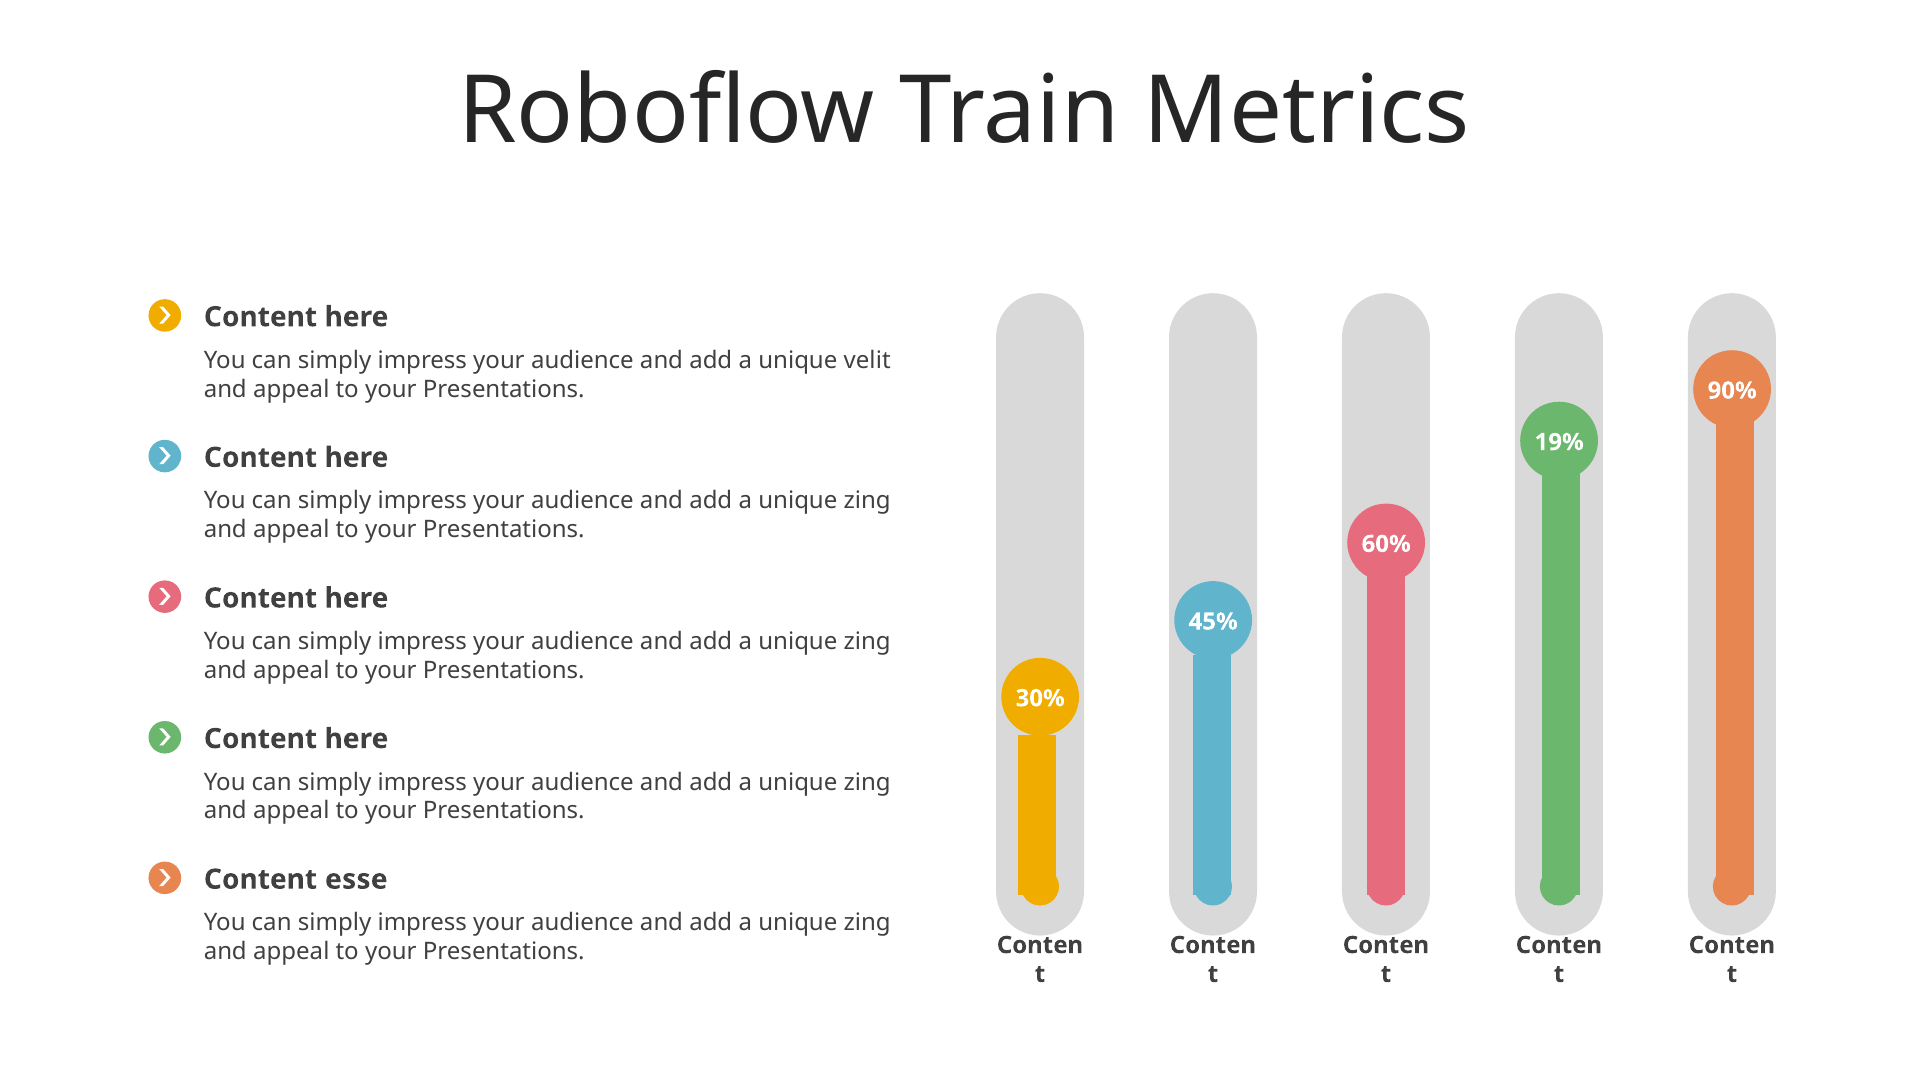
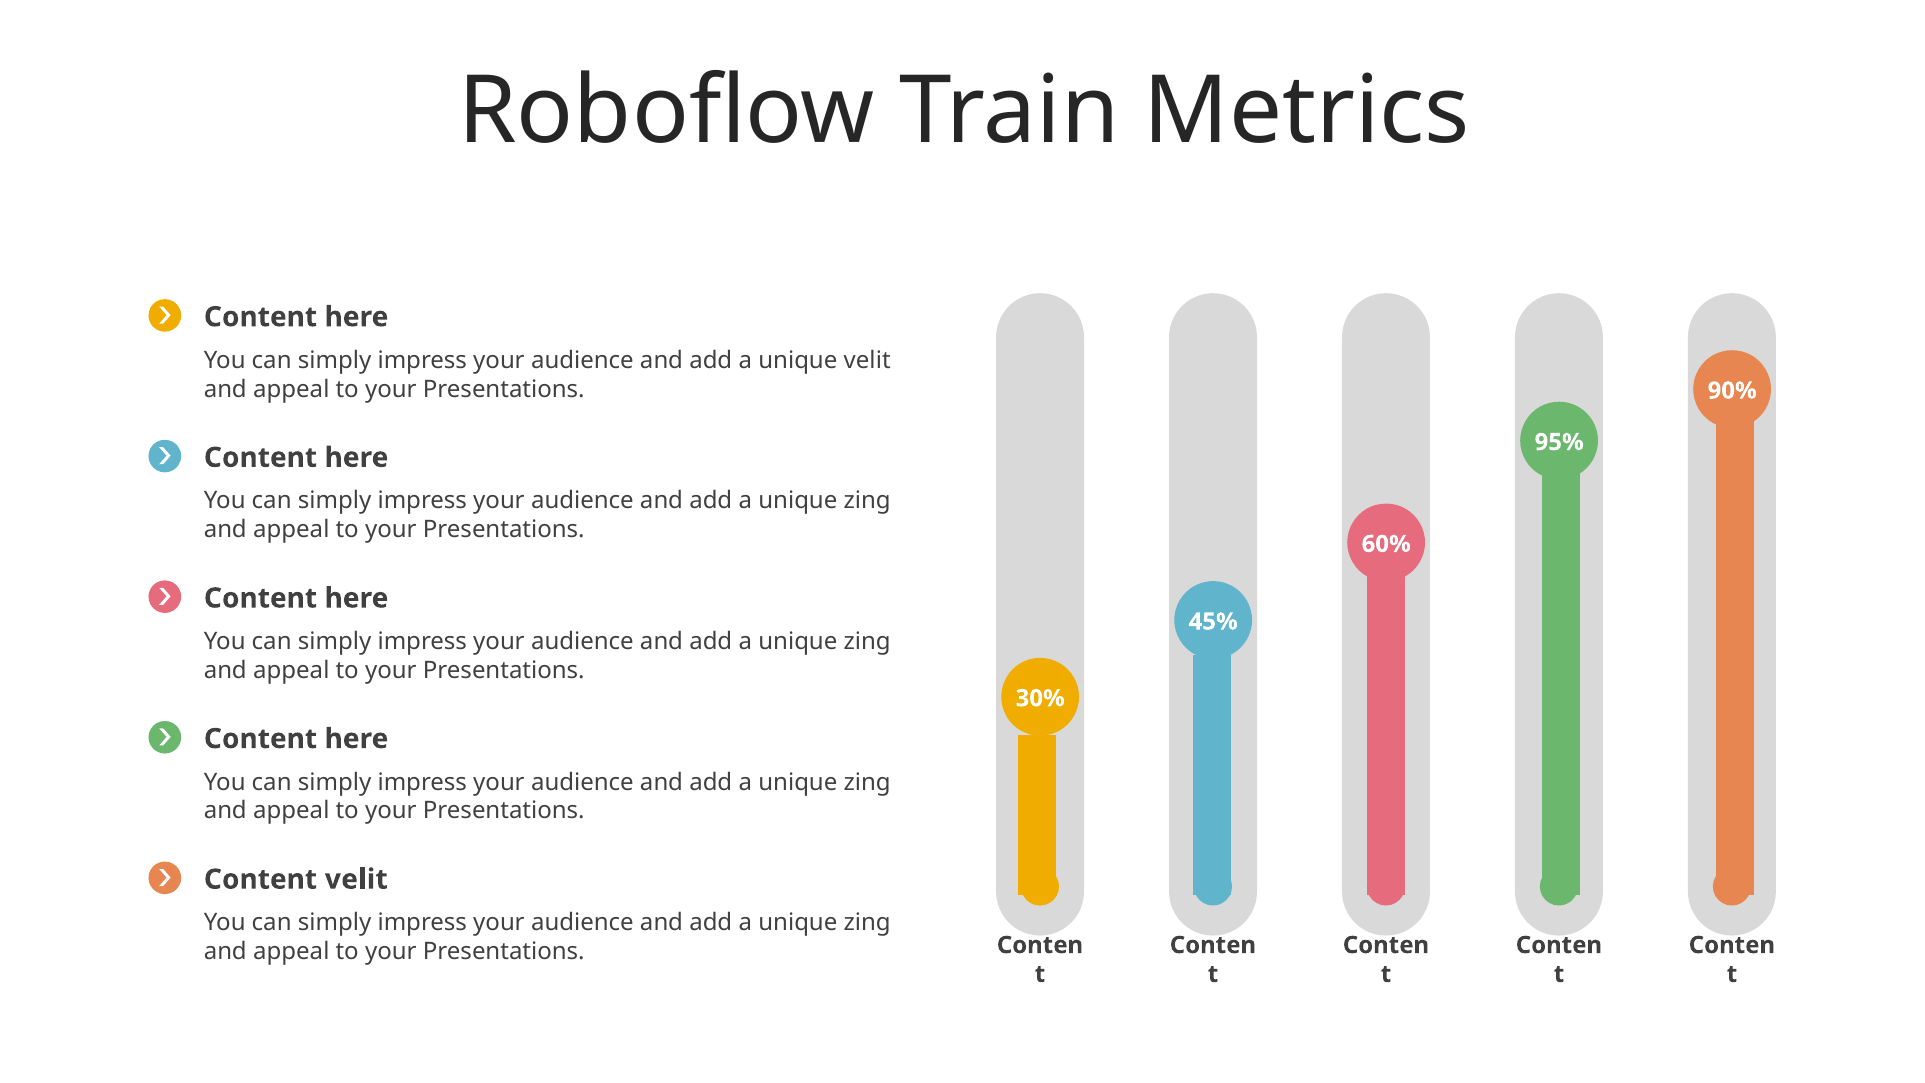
19%: 19% -> 95% (1559, 442)
Content esse: esse -> velit (356, 879)
